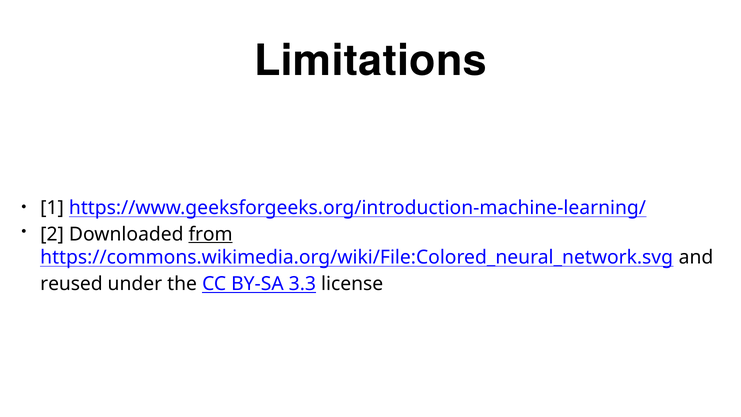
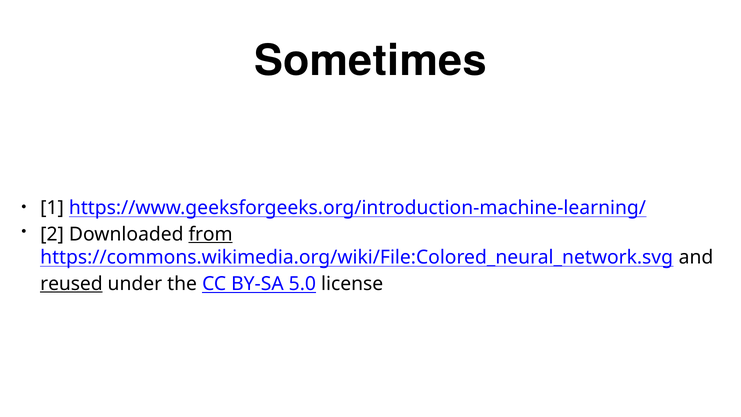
Limitations: Limitations -> Sometimes (370, 61)
reused underline: none -> present (71, 284)
3.3: 3.3 -> 5.0 (302, 284)
